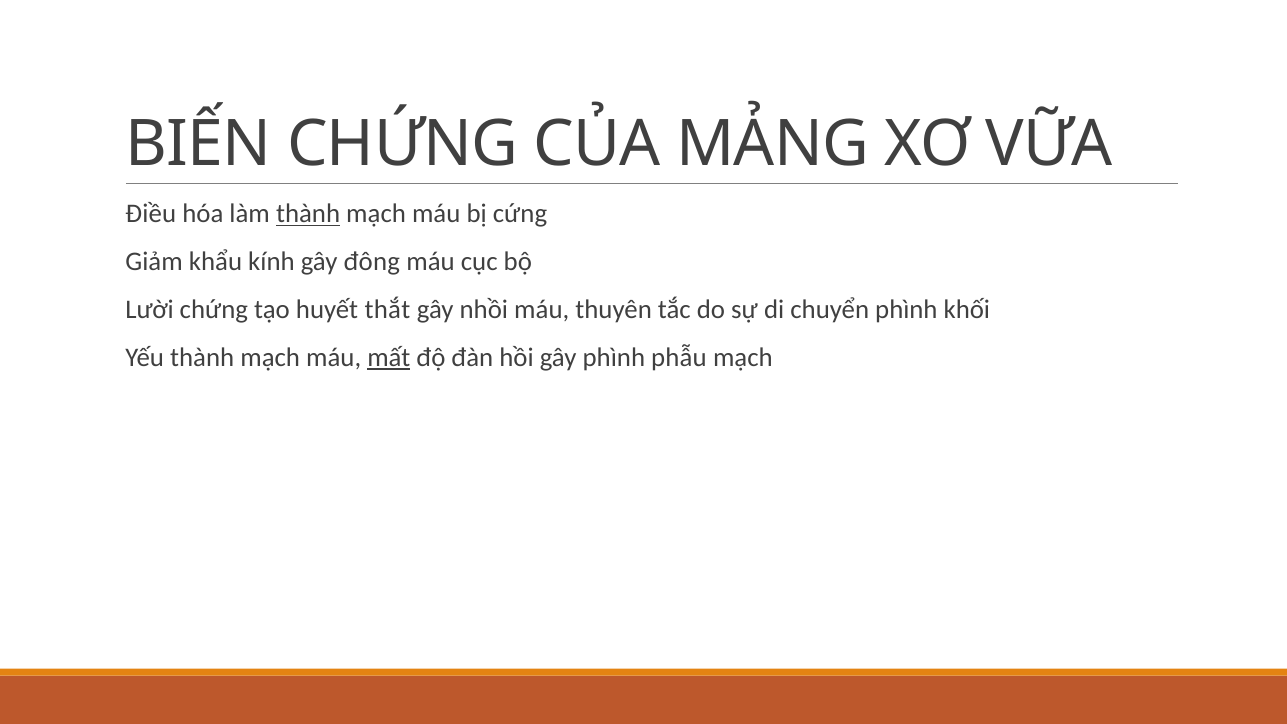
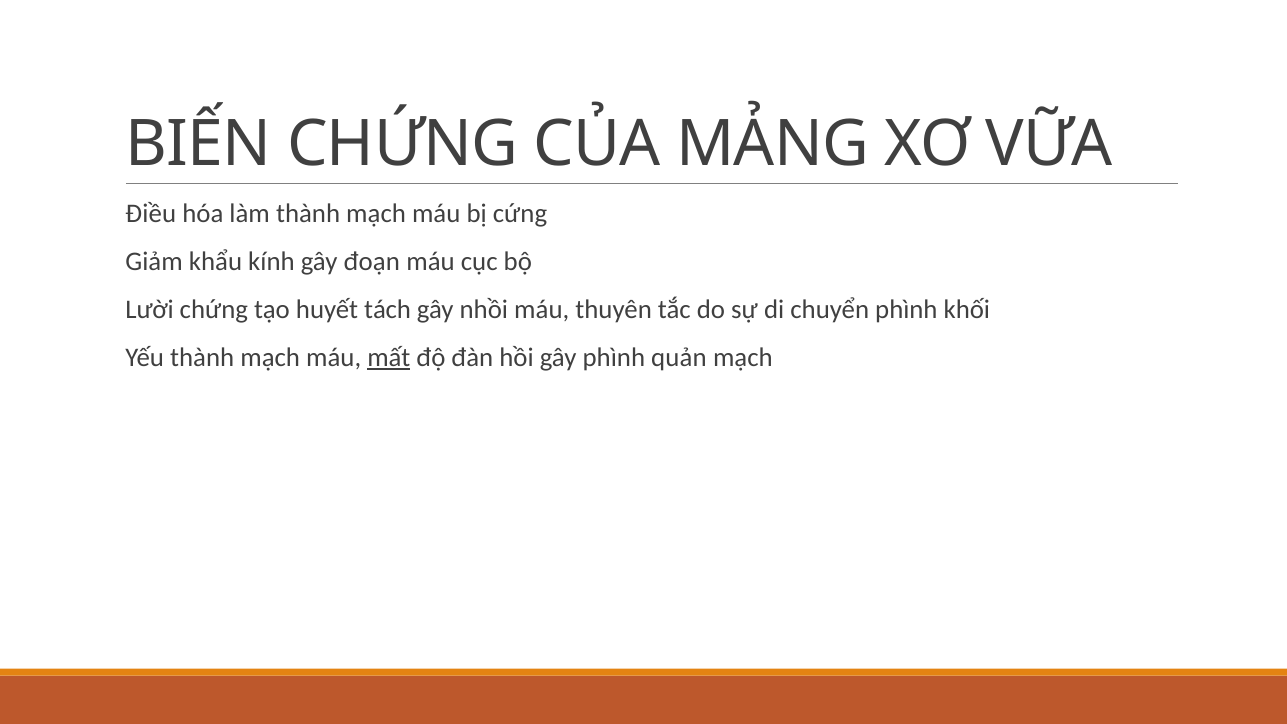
thành underline: present -> none (308, 214)
đông: đông -> đoạn (372, 262)
thắt: thắt -> tách (388, 309)
phẫu: phẫu -> quản (679, 357)
